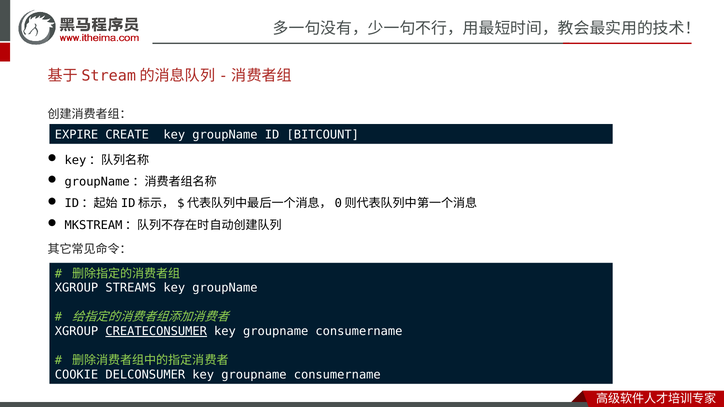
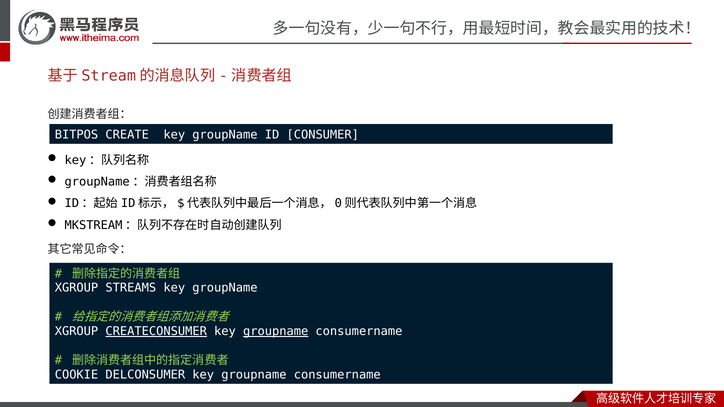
EXPIRE: EXPIRE -> BITPOS (76, 135)
BITCOUNT: BITCOUNT -> CONSUMER (323, 135)
groupname underline: none -> present (276, 332)
